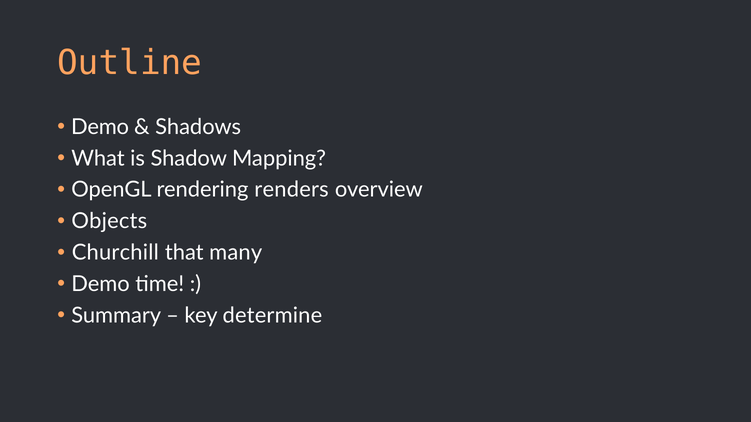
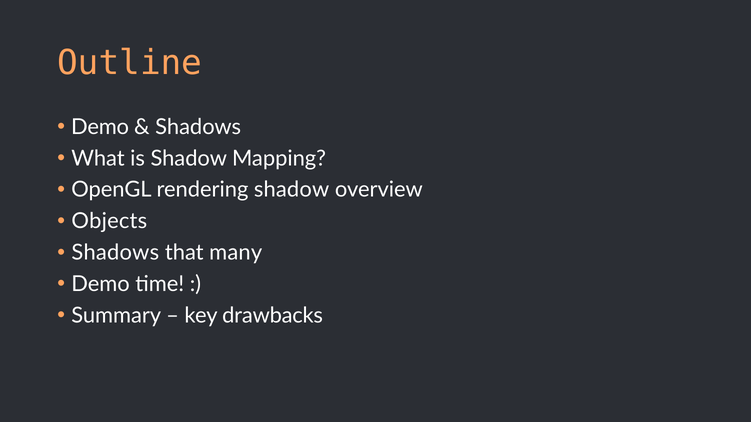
rendering renders: renders -> shadow (292, 190)
Churchill: Churchill -> Shadows (115, 253)
determine: determine -> drawbacks (273, 316)
